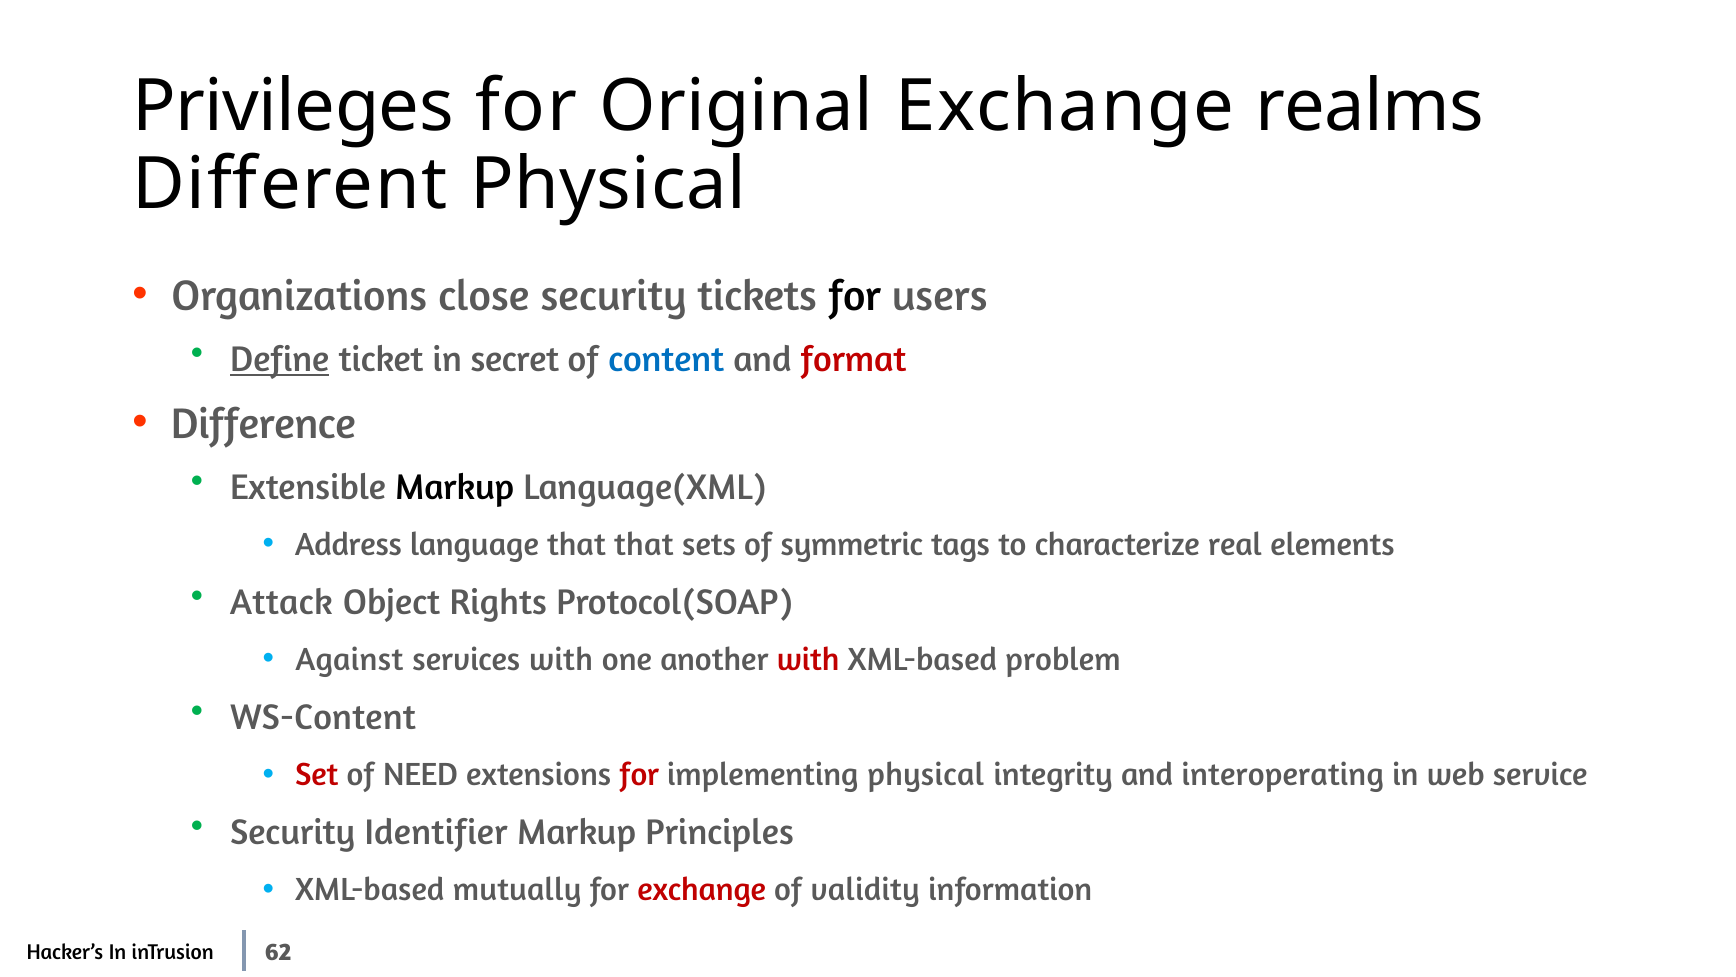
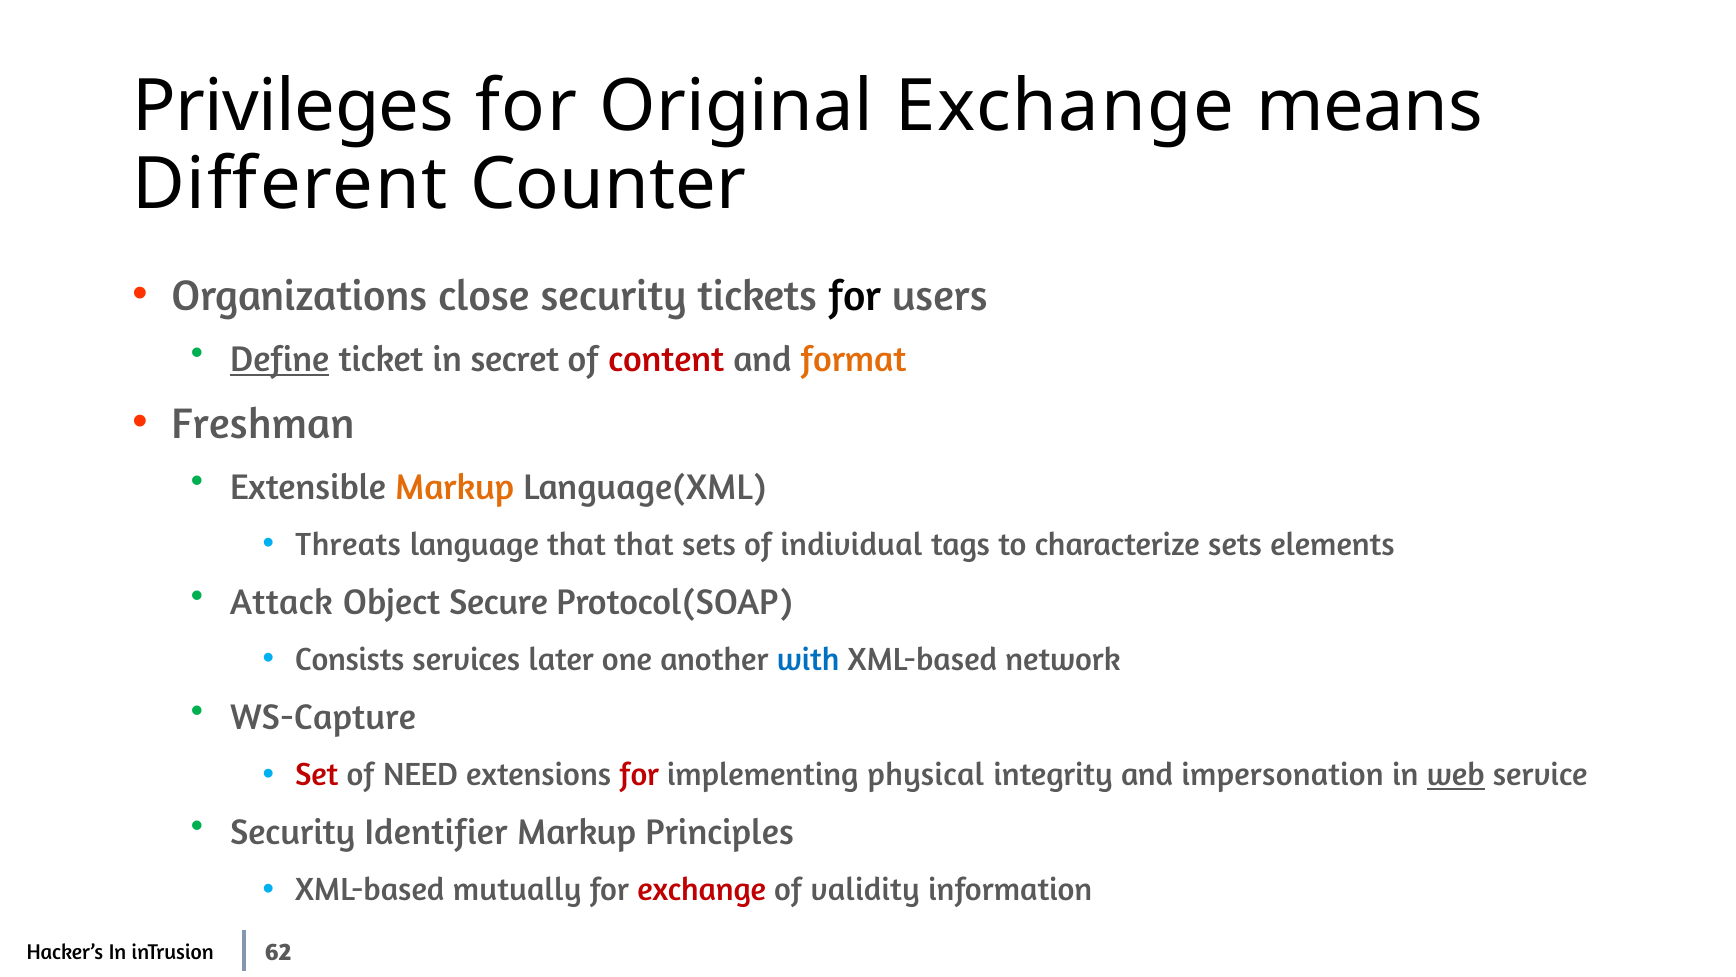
realms: realms -> means (1370, 107)
Different Physical: Physical -> Counter (608, 185)
content colour: blue -> red (666, 359)
format colour: red -> orange (853, 359)
Difference: Difference -> Freshman (263, 424)
Markup colour: black -> orange (455, 487)
Address: Address -> Threats (348, 544)
symmetric: symmetric -> individual (852, 544)
characterize real: real -> sets (1235, 544)
Rights: Rights -> Secure (499, 602)
Against: Against -> Consists (350, 660)
services with: with -> later (561, 660)
with colour: red -> blue (808, 660)
problem: problem -> network (1063, 660)
WS-Content: WS-Content -> WS-Capture (323, 717)
interoperating: interoperating -> impersonation (1283, 775)
web underline: none -> present (1456, 775)
